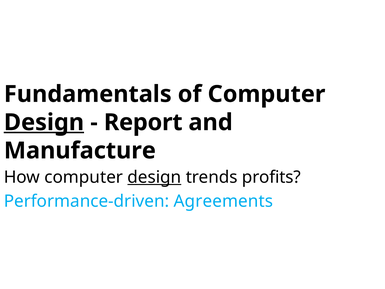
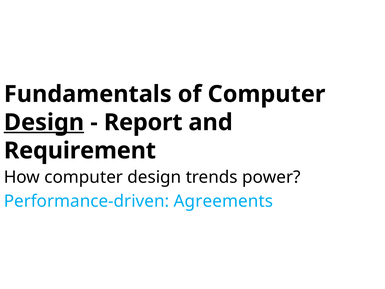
Manufacture: Manufacture -> Requirement (80, 151)
design underline: present -> none (154, 177)
profits: profits -> power (271, 177)
